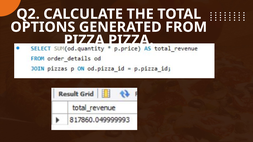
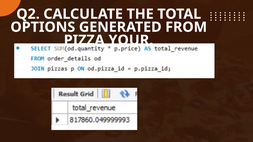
PIZZA PIZZA: PIZZA -> YOUR (131, 40)
